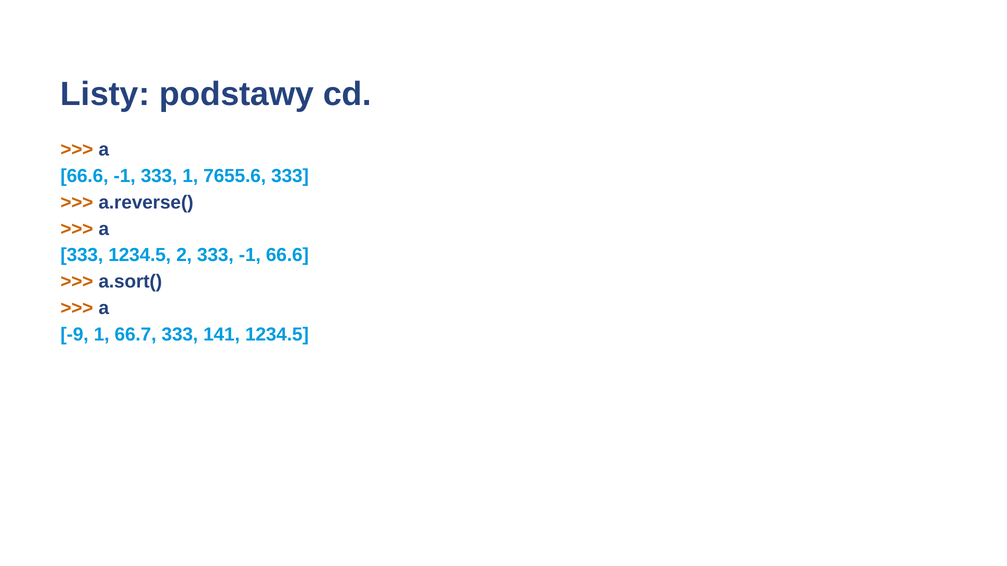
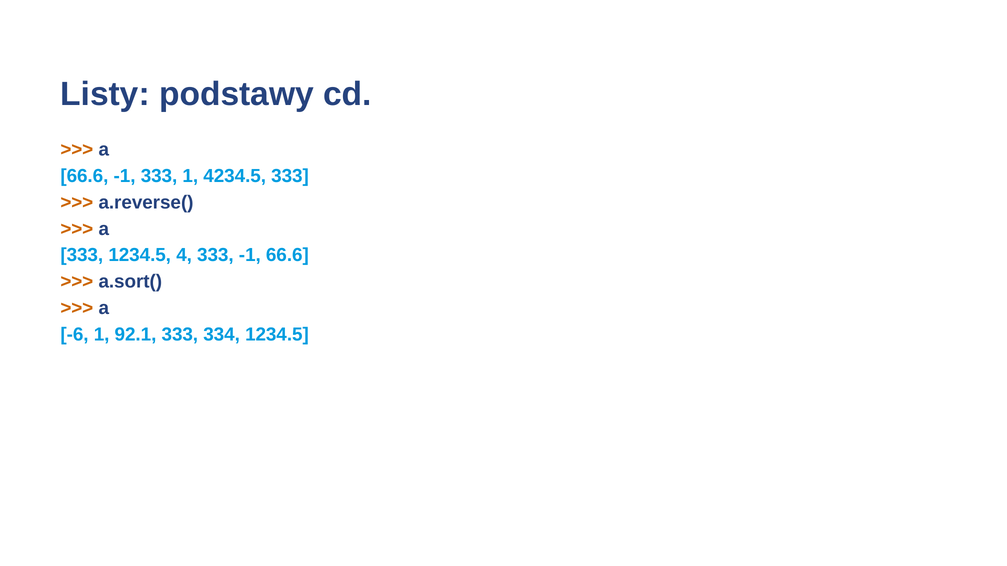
7655.6: 7655.6 -> 4234.5 (235, 176)
2: 2 -> 4 (184, 255)
-9: -9 -> -6 (74, 335)
66.7: 66.7 -> 92.1 (135, 335)
141: 141 -> 334 (222, 335)
